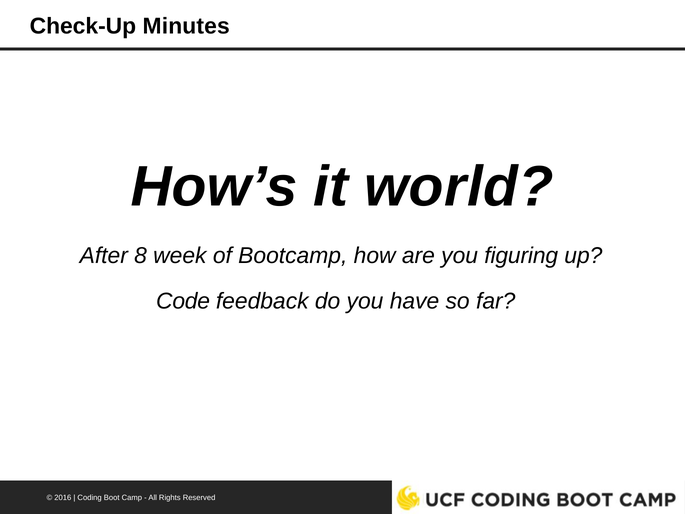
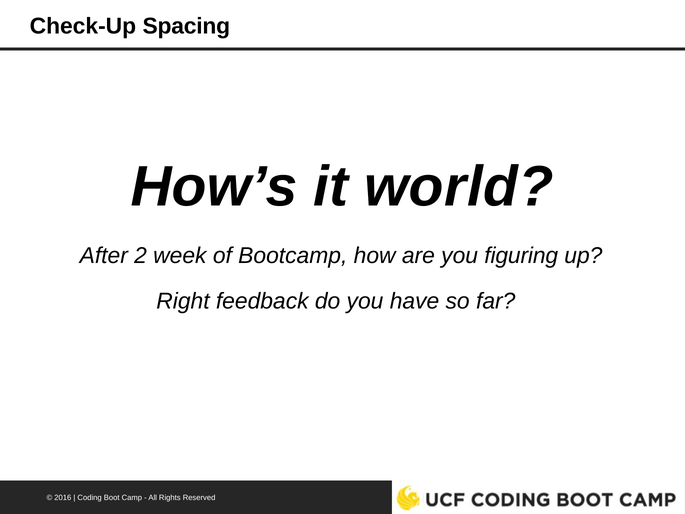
Minutes: Minutes -> Spacing (186, 26)
8: 8 -> 2 (141, 256)
Code: Code -> Right (183, 301)
